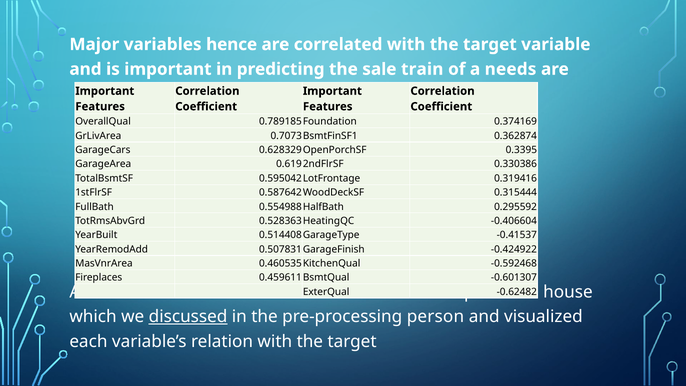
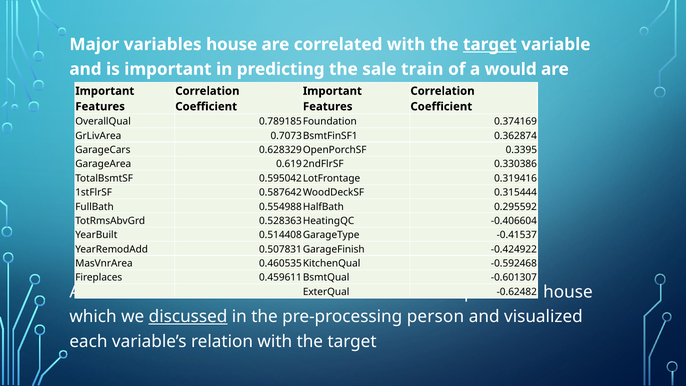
variables hence: hence -> house (232, 44)
target underline: none -> present (490, 44)
needs: needs -> would (511, 69)
